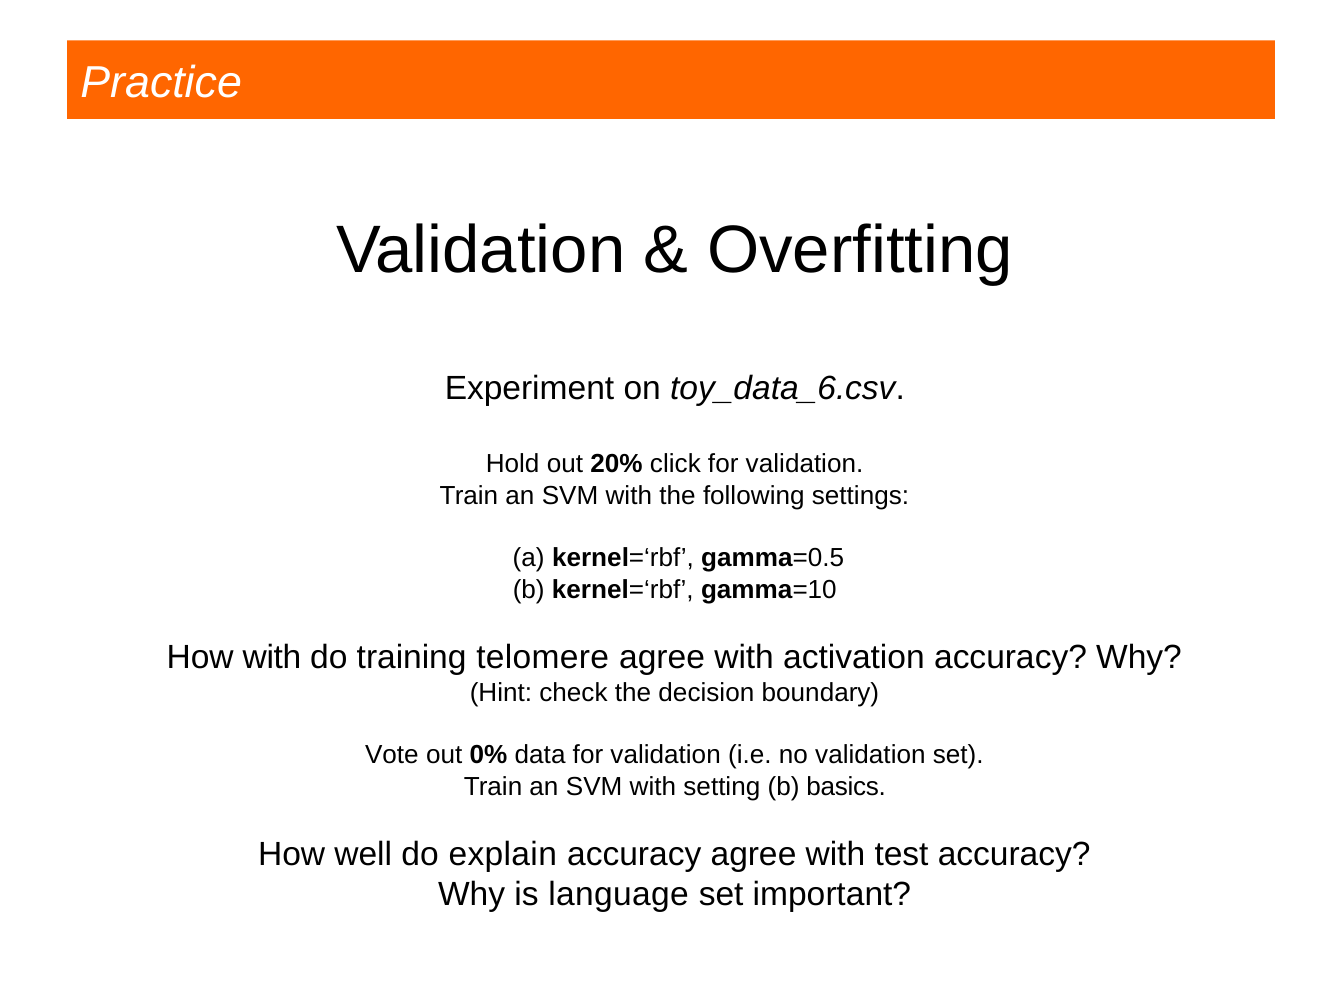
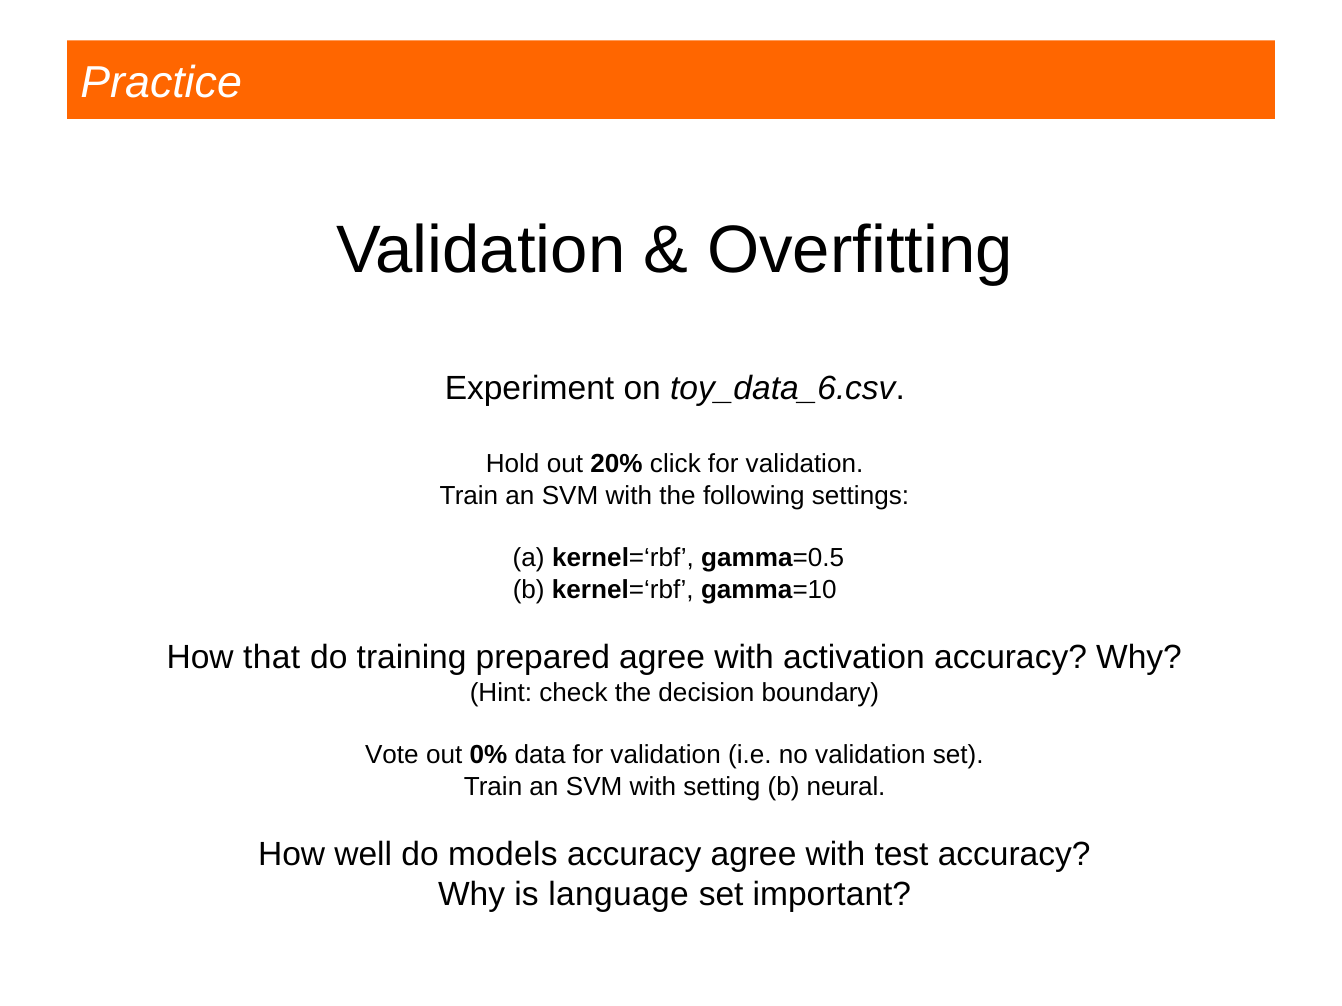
How with: with -> that (272, 658)
telomere: telomere -> prepared (543, 658)
basics: basics -> neural (846, 787)
explain: explain -> models (503, 855)
